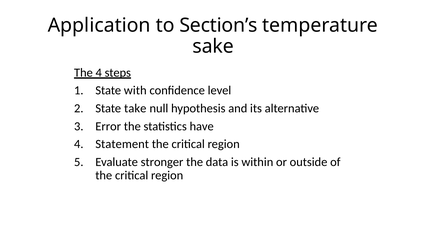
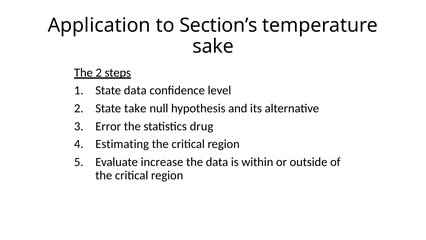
The 4: 4 -> 2 (99, 73)
State with: with -> data (135, 90)
have: have -> drug (202, 126)
Statement: Statement -> Estimating (122, 144)
stronger: stronger -> increase (162, 162)
